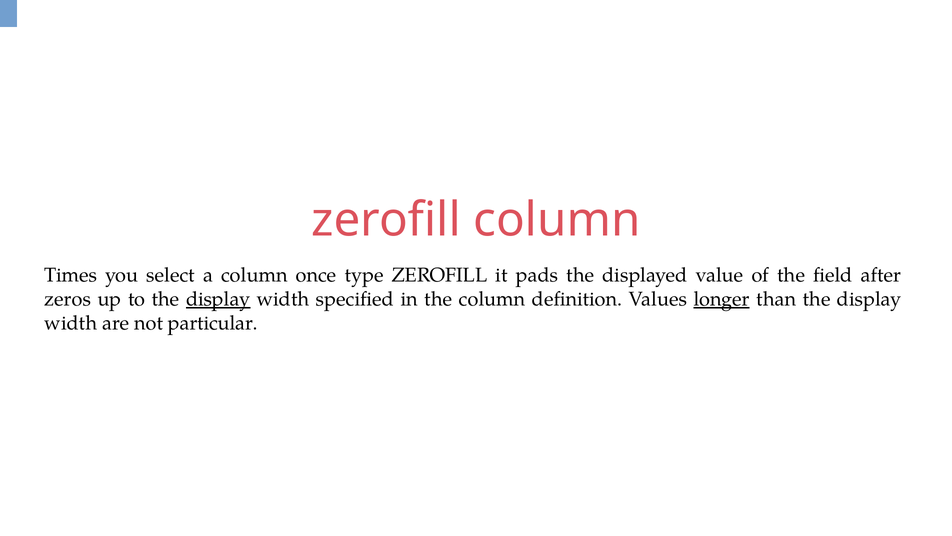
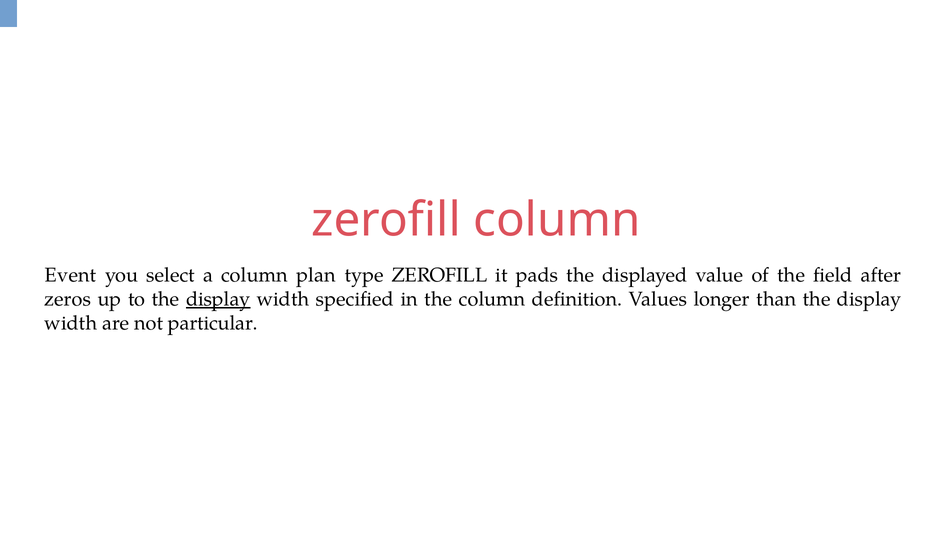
Times: Times -> Event (71, 275)
once: once -> plan (316, 275)
longer underline: present -> none (722, 299)
